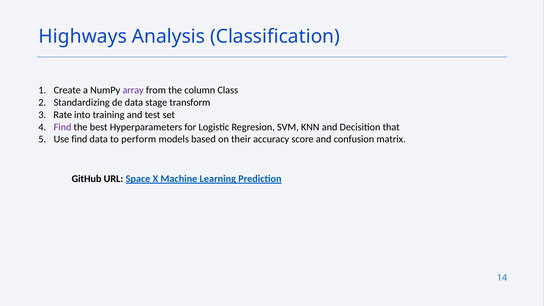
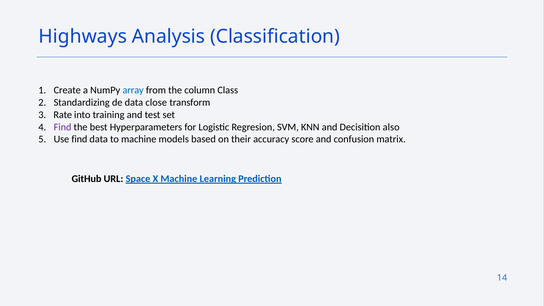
array colour: purple -> blue (133, 90)
stage: stage -> close (156, 103)
that: that -> also (391, 127)
to perform: perform -> machine (139, 139)
